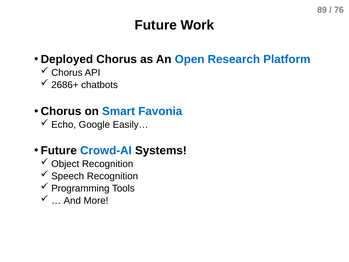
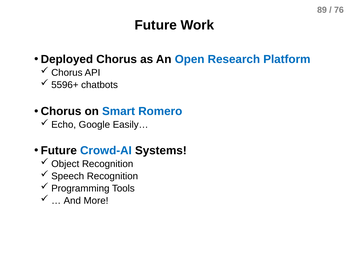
2686+: 2686+ -> 5596+ (65, 85)
Favonia: Favonia -> Romero (160, 111)
